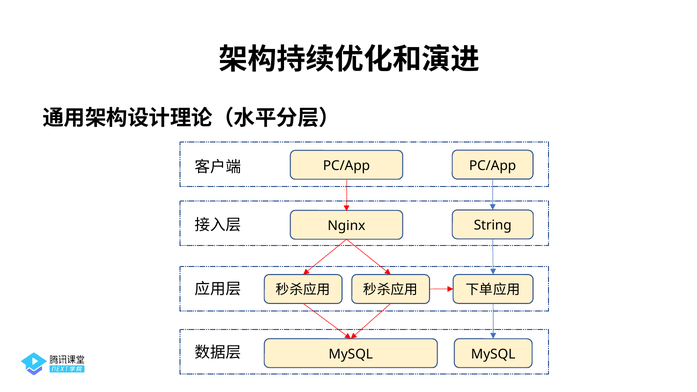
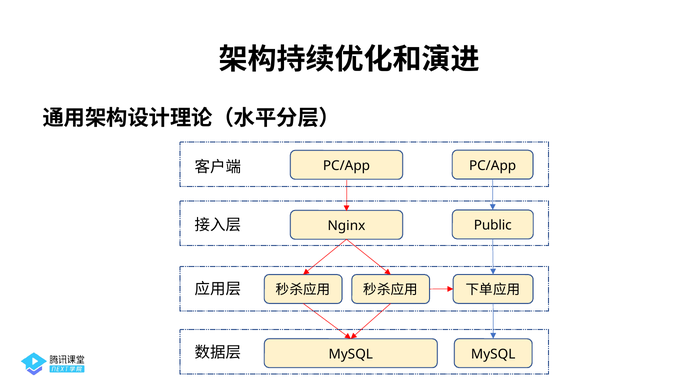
String: String -> Public (493, 225)
